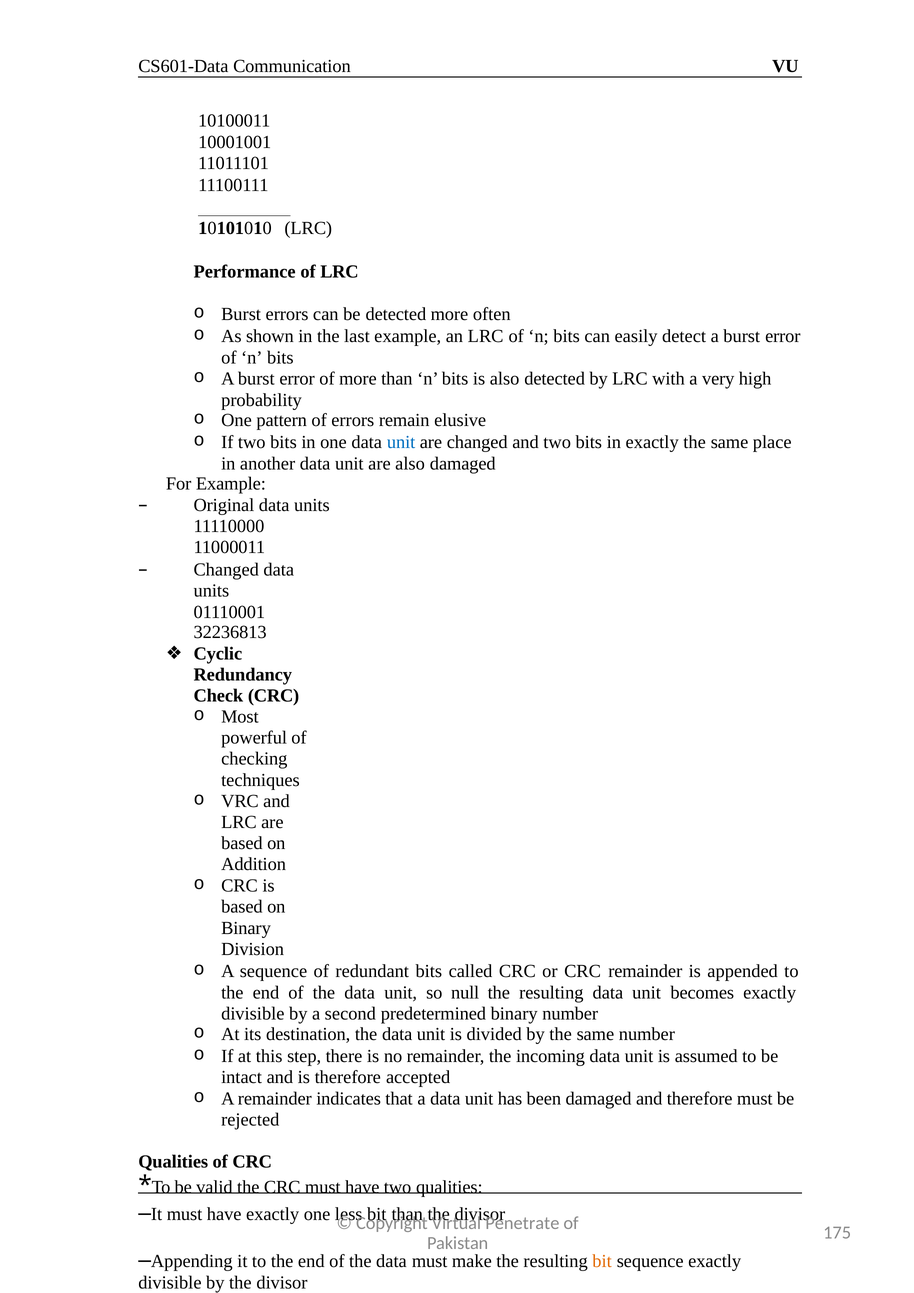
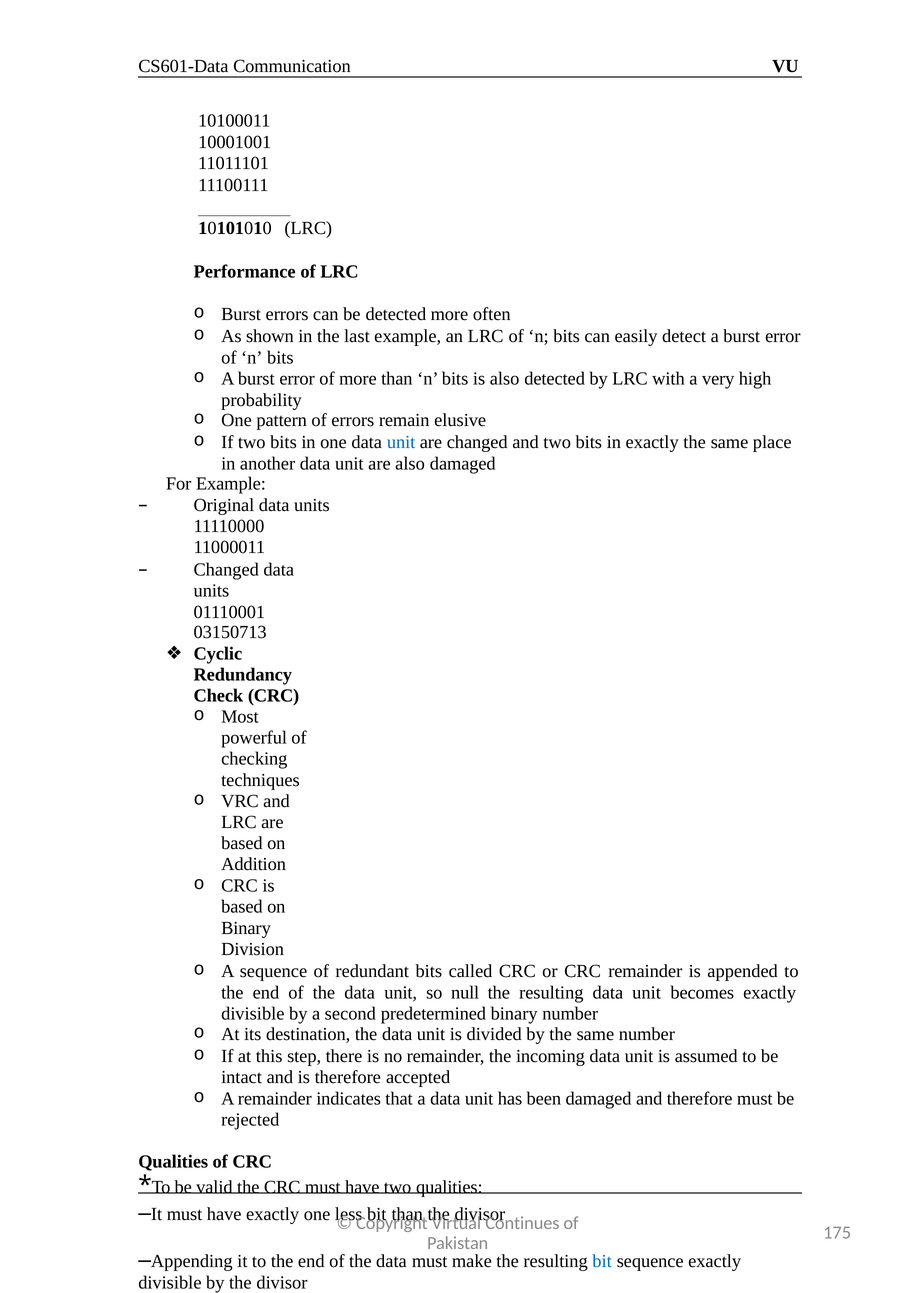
32236813: 32236813 -> 03150713 (230, 632)
Penetrate: Penetrate -> Continues (522, 1223)
bit colour: orange -> blue (602, 1262)
